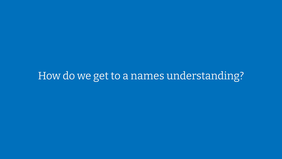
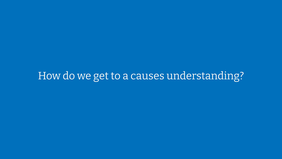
names: names -> causes (147, 76)
